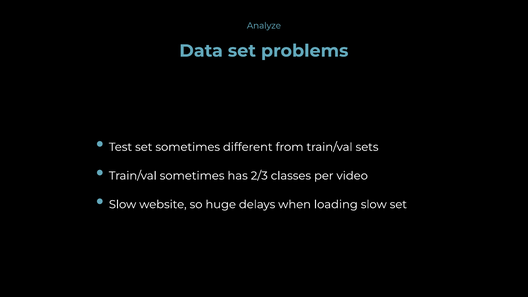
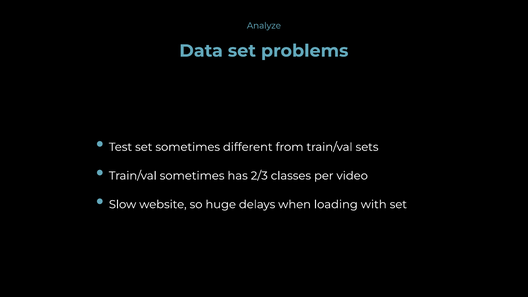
loading slow: slow -> with (374, 204)
